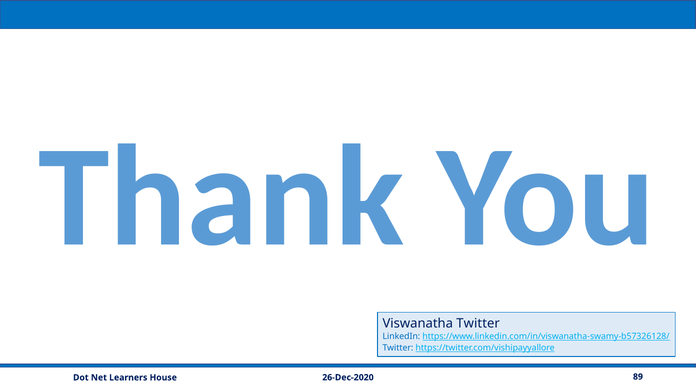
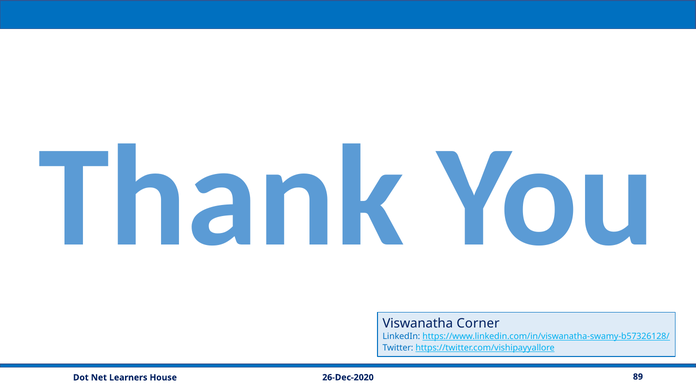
Viswanatha Twitter: Twitter -> Corner (478, 324)
